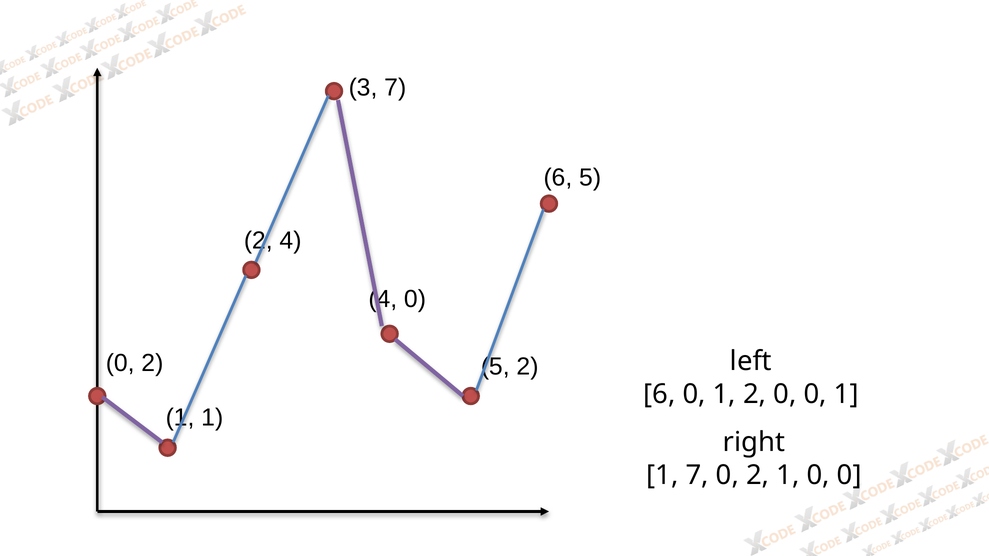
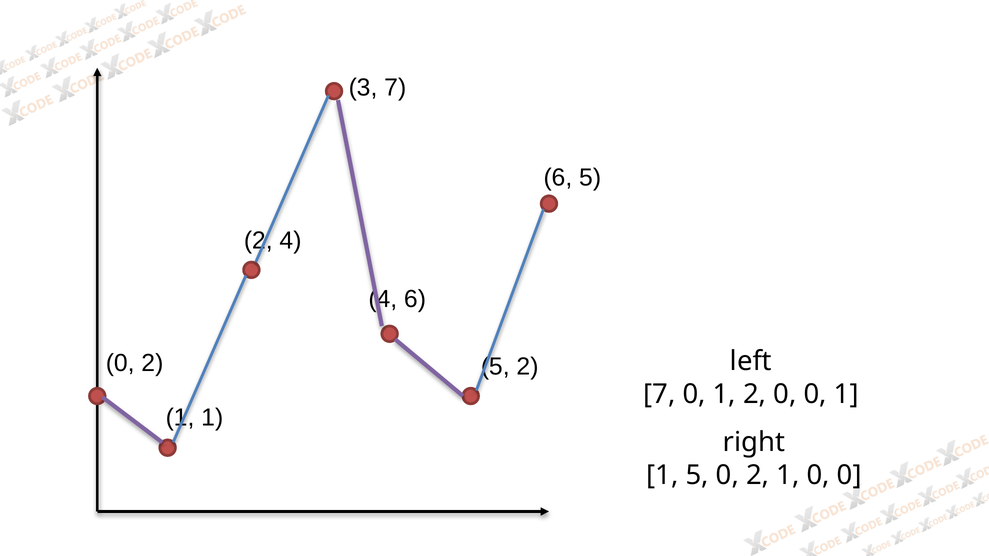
0: 0 -> 6 (415, 299)
6: 6 -> 7 (659, 394)
1 7: 7 -> 5 (697, 475)
